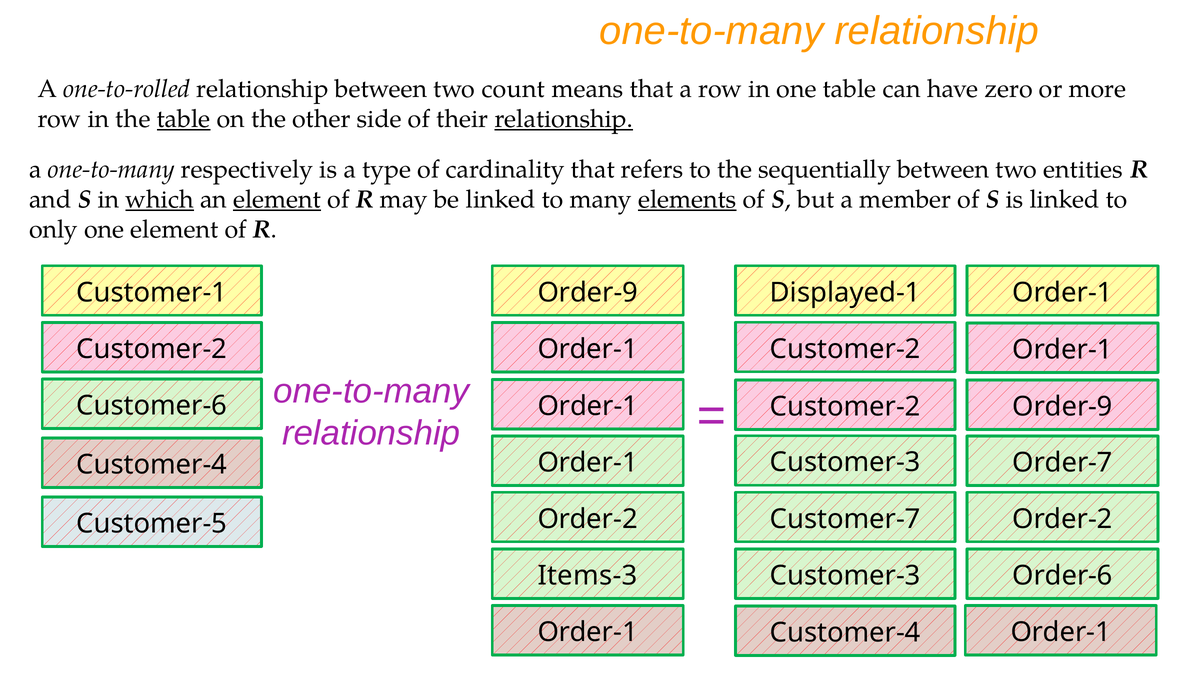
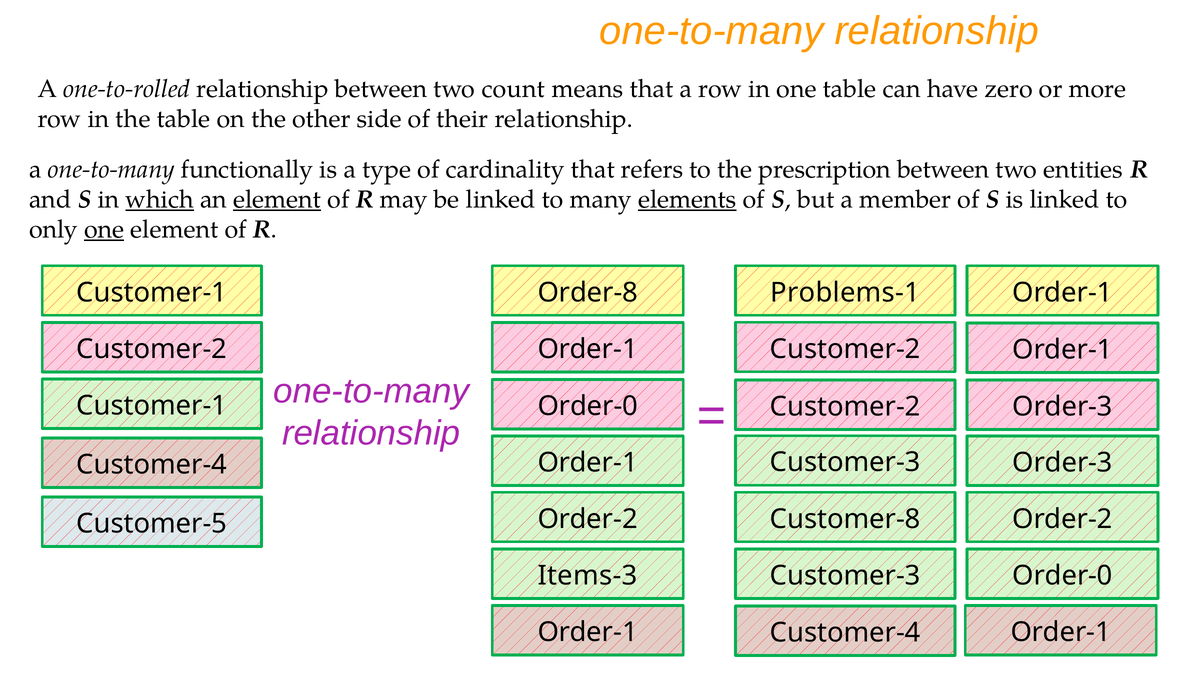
table underline: present -> none (184, 119)
relationship underline: present -> none (564, 119)
respectively: respectively -> functionally (247, 169)
sequentially: sequentially -> prescription (825, 169)
one underline: none -> present (104, 229)
Order-9: Order-9 -> Order-8 (588, 292)
Displayed-1: Displayed-1 -> Problems-1 (845, 292)
Customer-6: Customer-6 -> Customer-1 (152, 406)
Order-1: Order-1 -> Order-0 (588, 406)
Order-9: Order-9 -> Order-3 (1063, 407)
Order-7: Order-7 -> Order-3 (1063, 463)
Customer-7: Customer-7 -> Customer-8 (845, 519)
Order-6: Order-6 -> Order-0 (1063, 575)
